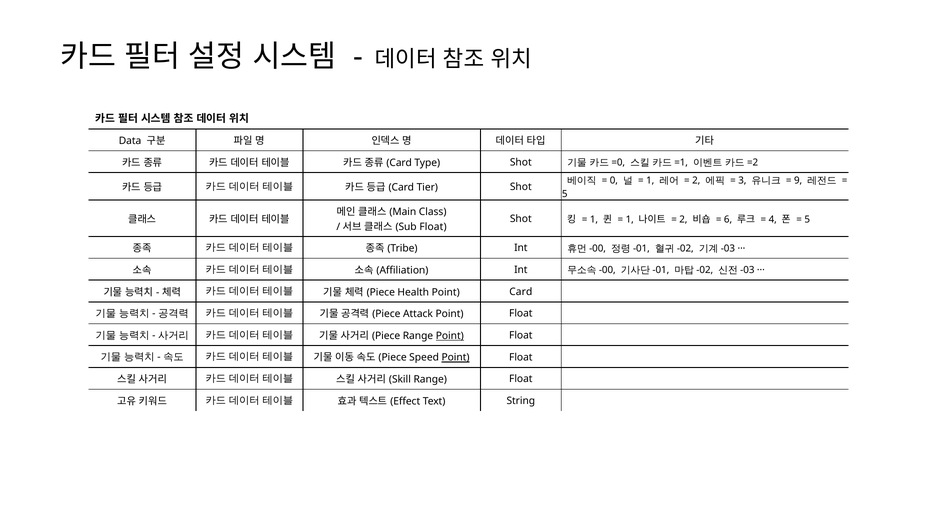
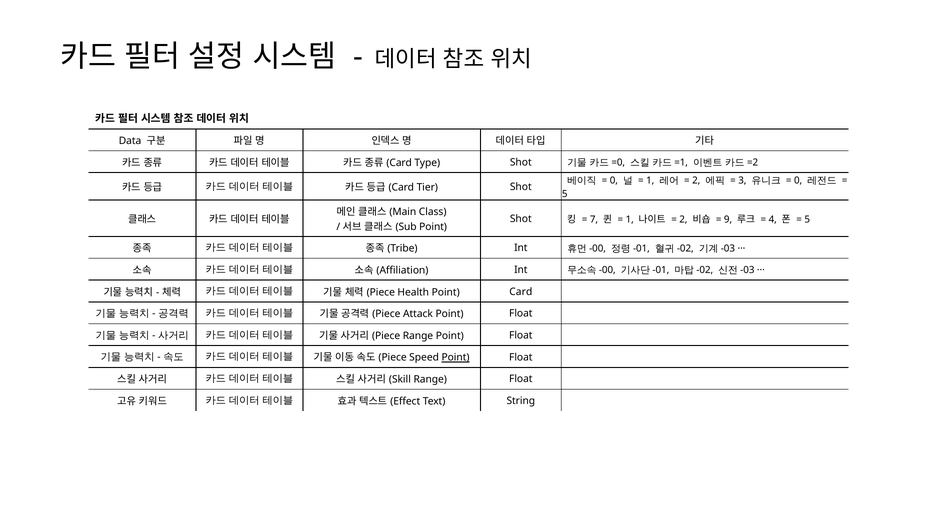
9: 9 -> 0 (798, 180)
1: 1 -> 7 (594, 220)
6: 6 -> 9 (728, 220)
Float: Float -> Point (433, 227)
Point underline: present -> none (450, 336)
